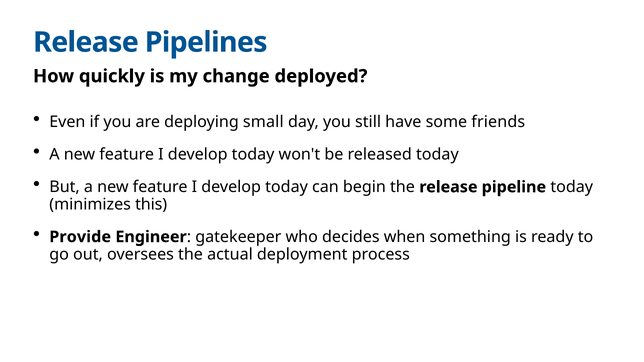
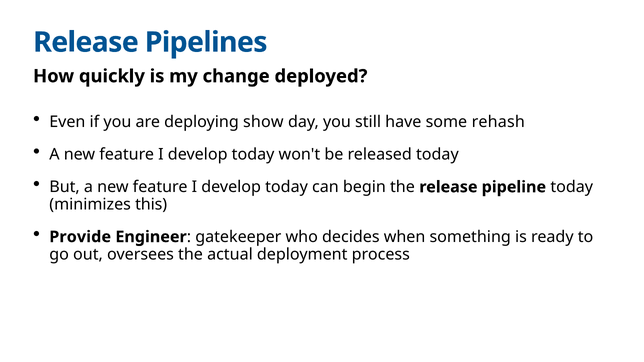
small: small -> show (263, 122)
friends: friends -> rehash (498, 122)
